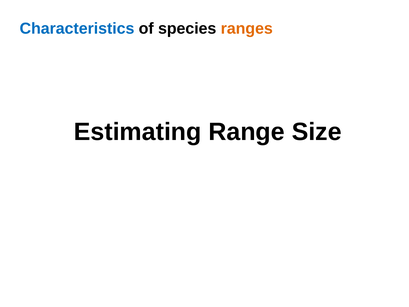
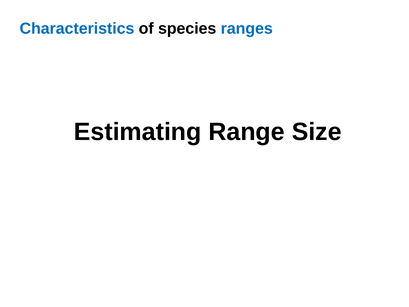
ranges colour: orange -> blue (247, 28)
